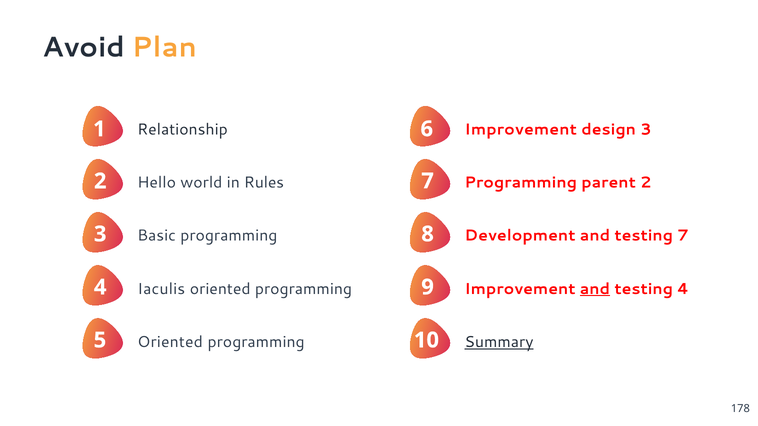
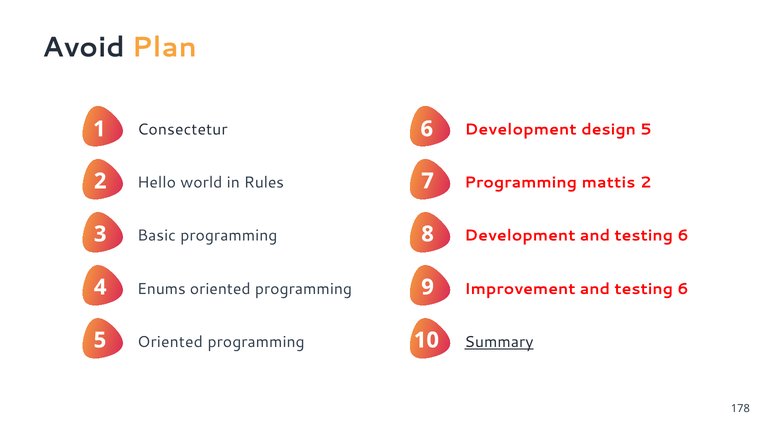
6 Improvement: Improvement -> Development (521, 129)
design 3: 3 -> 5 (646, 129)
Relationship: Relationship -> Consectetur (182, 129)
parent: parent -> mattis (609, 183)
7: 7 -> 6 (683, 236)
Iaculis: Iaculis -> Enums (161, 289)
and underline: present -> none (595, 289)
4: 4 -> 6 (683, 289)
